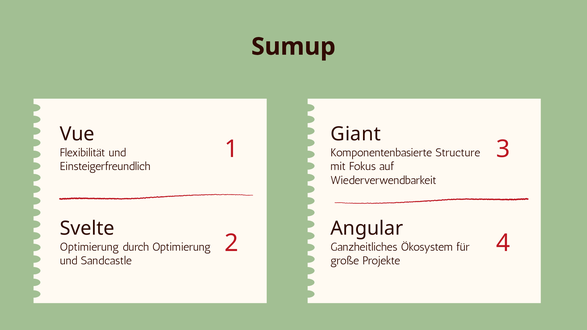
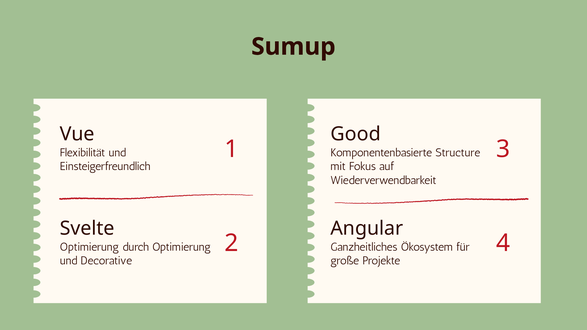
Giant: Giant -> Good (356, 134)
Sandcastle: Sandcastle -> Decorative (106, 261)
